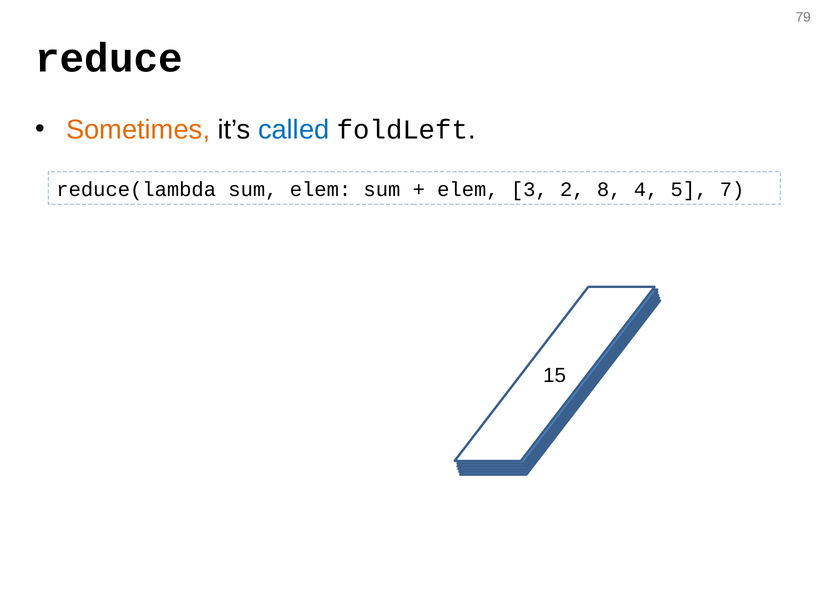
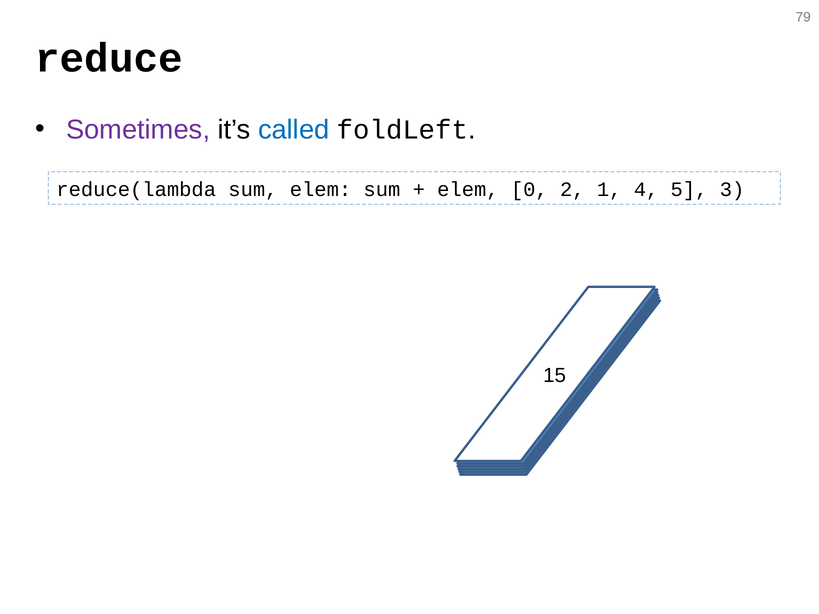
Sometimes colour: orange -> purple (138, 130)
3: 3 -> 0 (529, 189)
8: 8 -> 1 (609, 189)
7: 7 -> 3 (732, 189)
